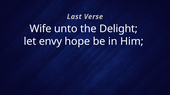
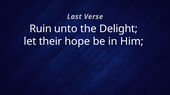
Wife: Wife -> Ruin (41, 29)
envy: envy -> their (50, 42)
